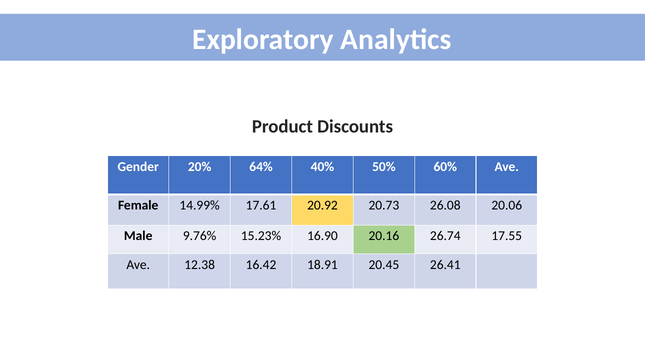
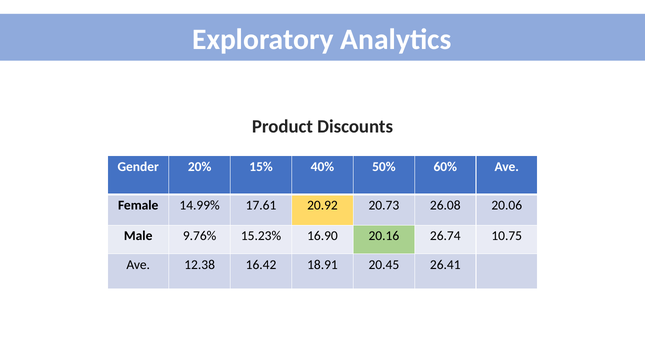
64%: 64% -> 15% (261, 167)
17.55: 17.55 -> 10.75 (507, 236)
